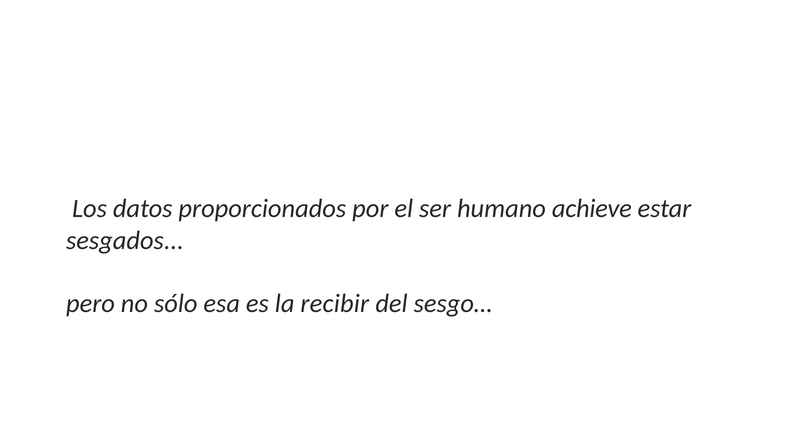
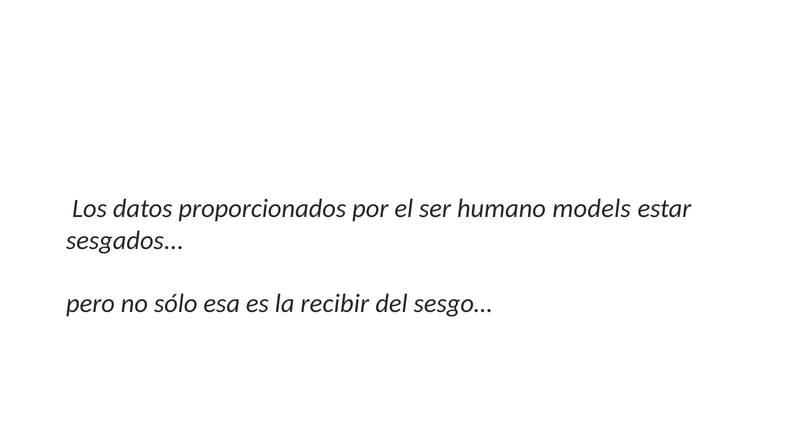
achieve: achieve -> models (592, 209)
